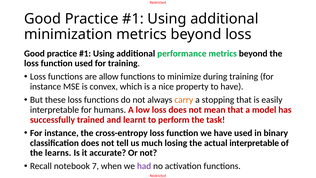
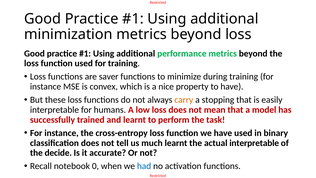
allow: allow -> saver (109, 77)
much losing: losing -> learnt (176, 143)
learns: learns -> decide (58, 153)
7: 7 -> 0 (95, 166)
had colour: purple -> blue (144, 166)
